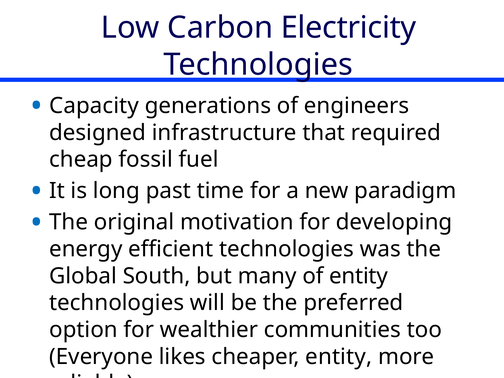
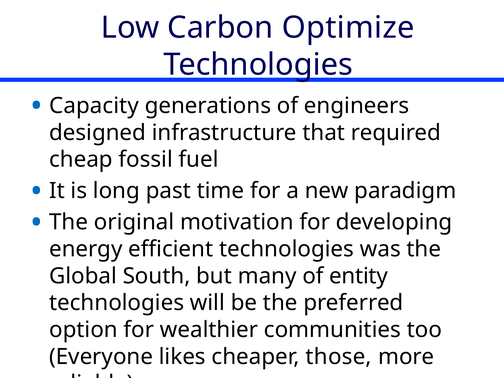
Electricity: Electricity -> Optimize (348, 28)
cheaper entity: entity -> those (339, 357)
